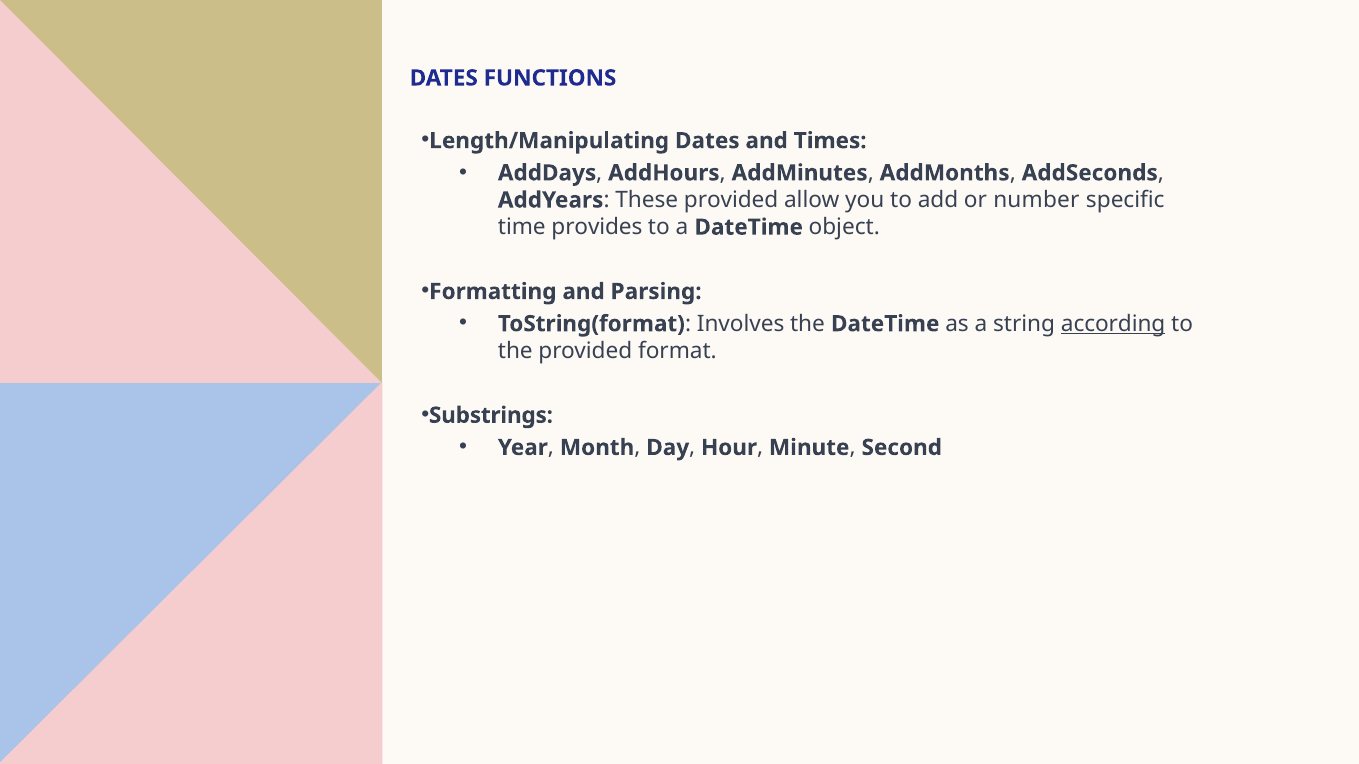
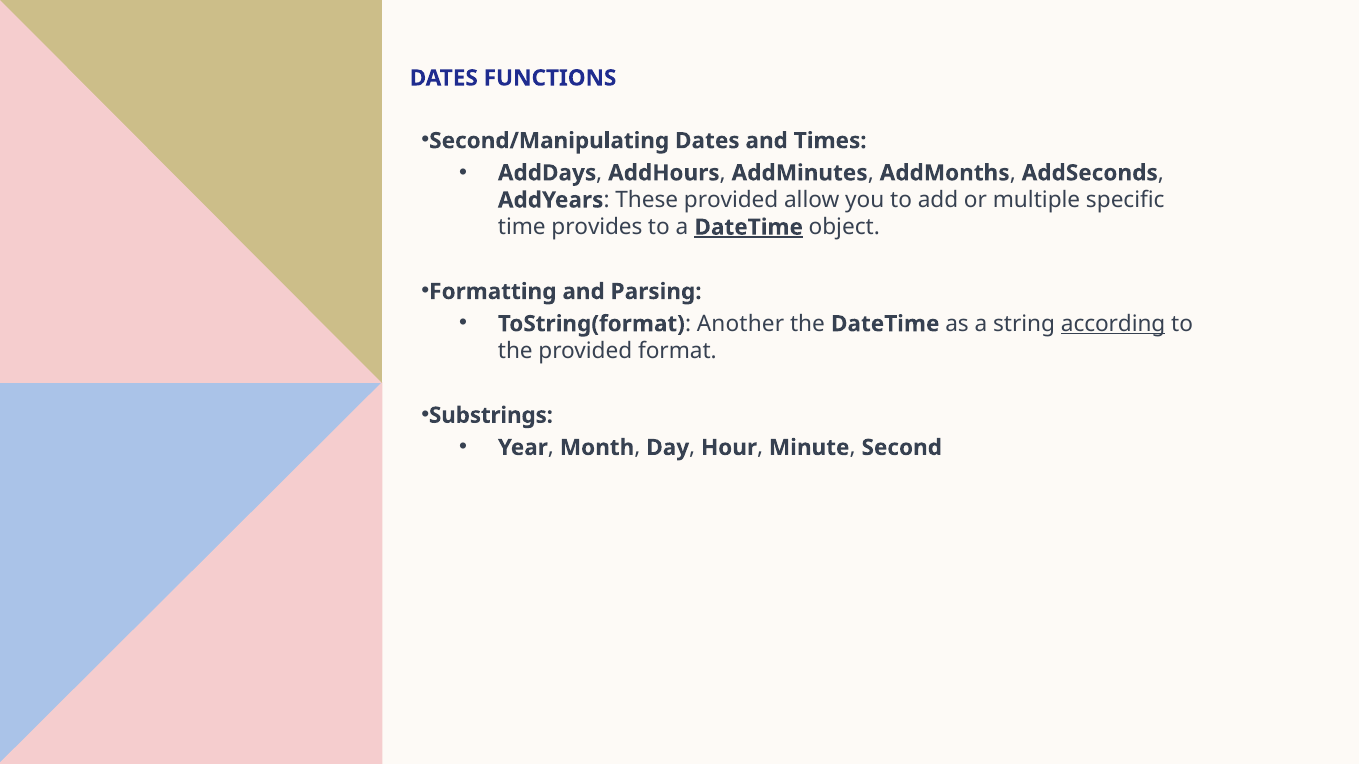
Length/Manipulating: Length/Manipulating -> Second/Manipulating (549, 141)
number: number -> multiple (1037, 200)
DateTime underline: none -> present (749, 227)
Involves: Involves -> Another (741, 324)
